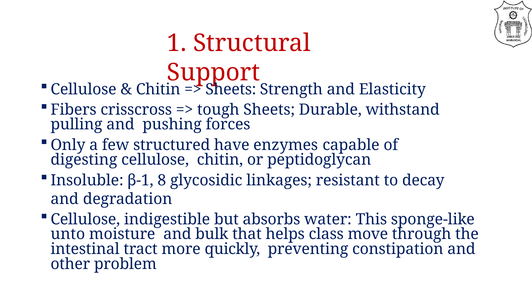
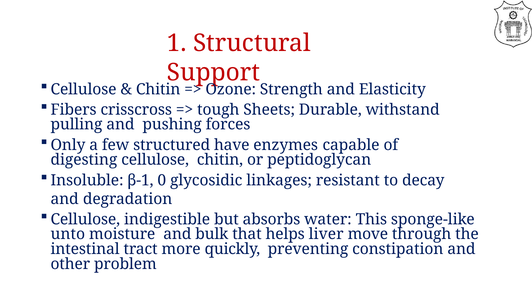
Sheets: Sheets -> Ozone (231, 89)
8: 8 -> 0 (162, 181)
class: class -> liver (326, 234)
